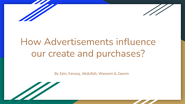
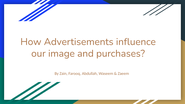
create: create -> image (61, 54)
